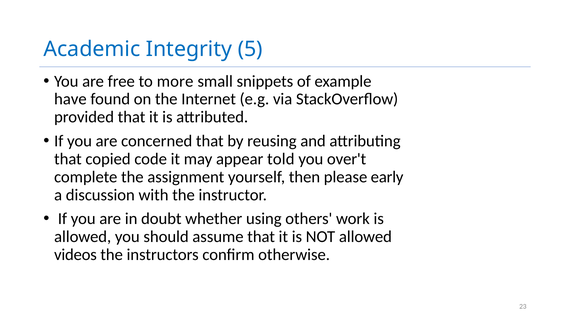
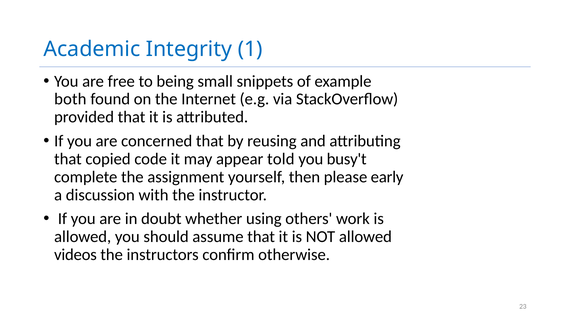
5: 5 -> 1 (250, 49)
more: more -> being (175, 81)
have: have -> both (70, 99)
over't: over't -> busy't (347, 159)
